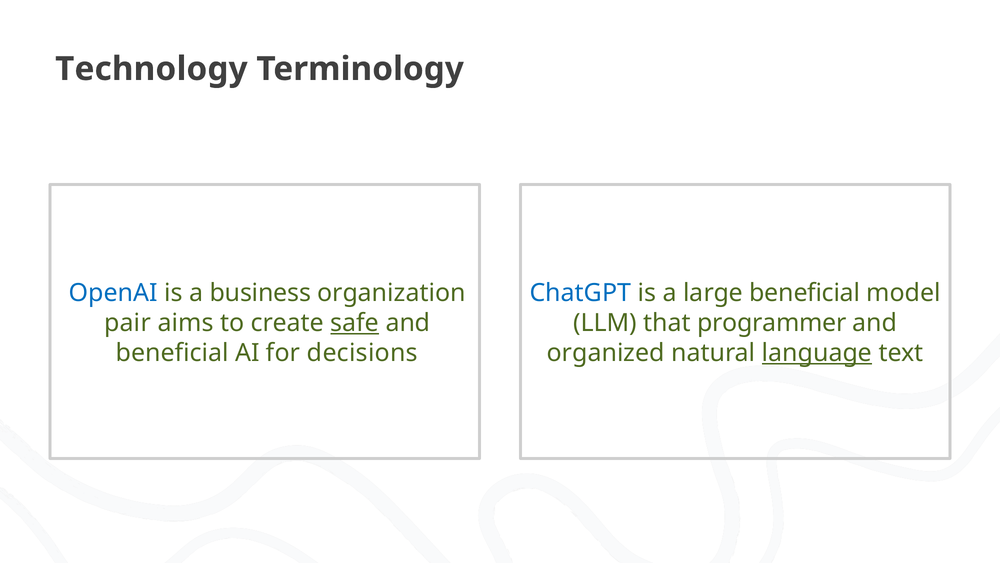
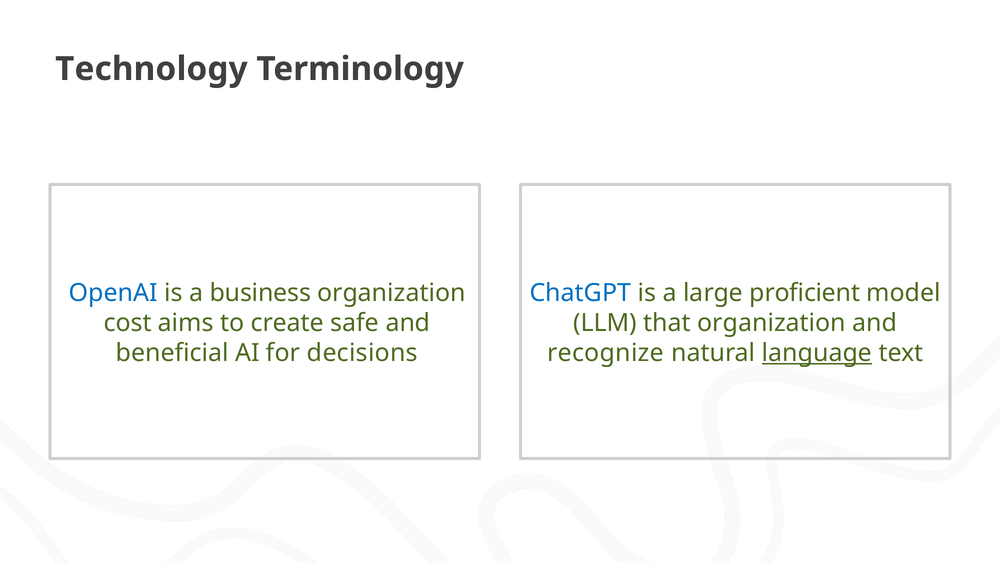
large beneficial: beneficial -> proficient (805, 293)
pair: pair -> cost (128, 323)
safe underline: present -> none (355, 323)
that programmer: programmer -> organization (772, 323)
organized: organized -> recognize (606, 353)
